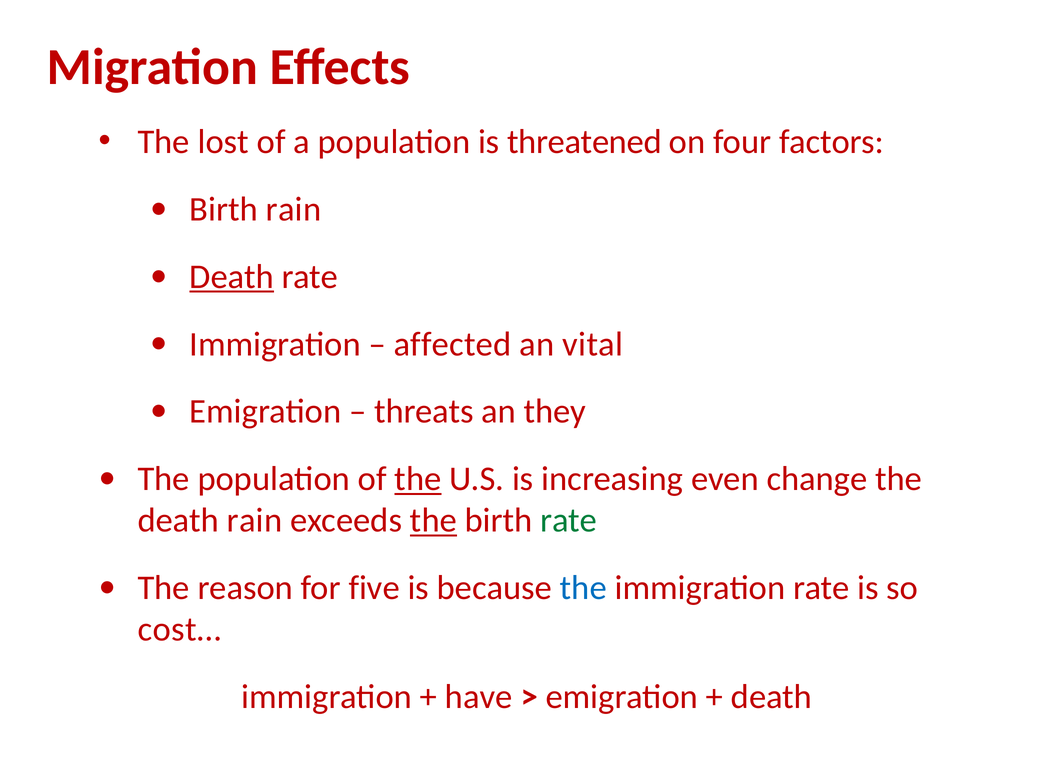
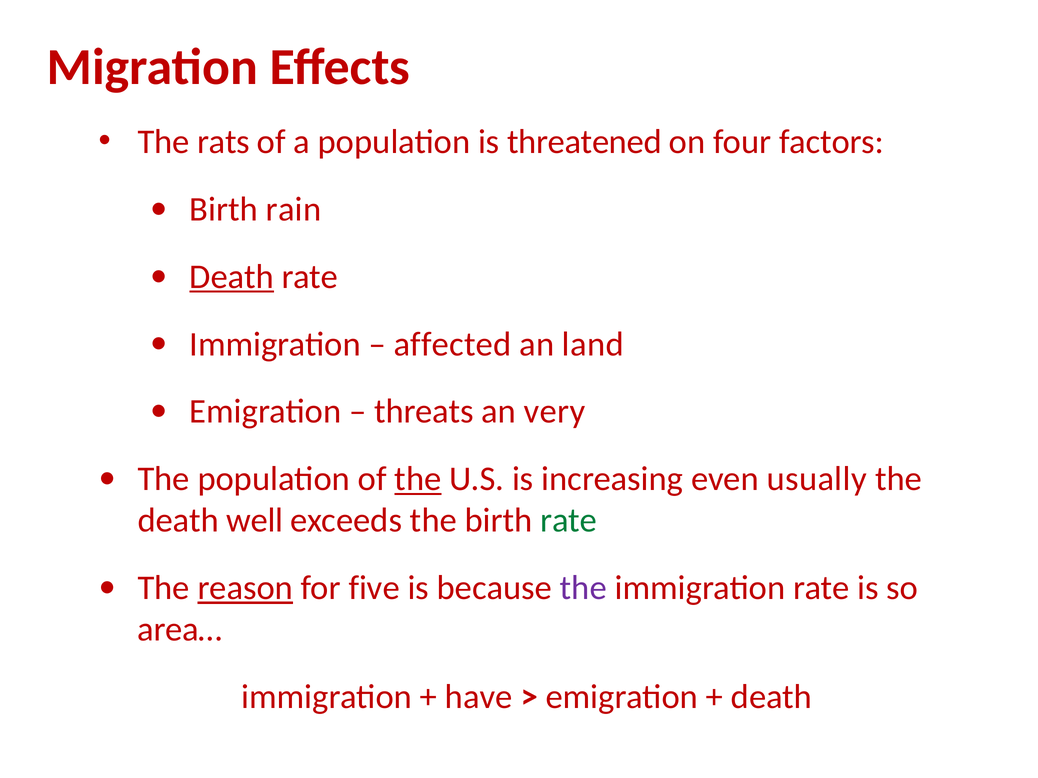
lost: lost -> rats (223, 142)
vital: vital -> land (593, 344)
they: they -> very (555, 412)
change: change -> usually (817, 479)
death rain: rain -> well (255, 521)
the underline: present -> none (433, 521)
reason underline: none -> present (245, 588)
the colour: blue -> purple (583, 588)
cost…: cost… -> area… (180, 630)
